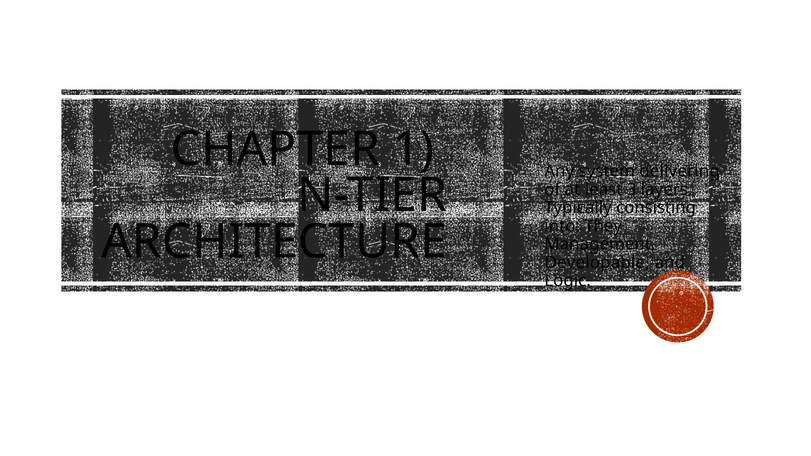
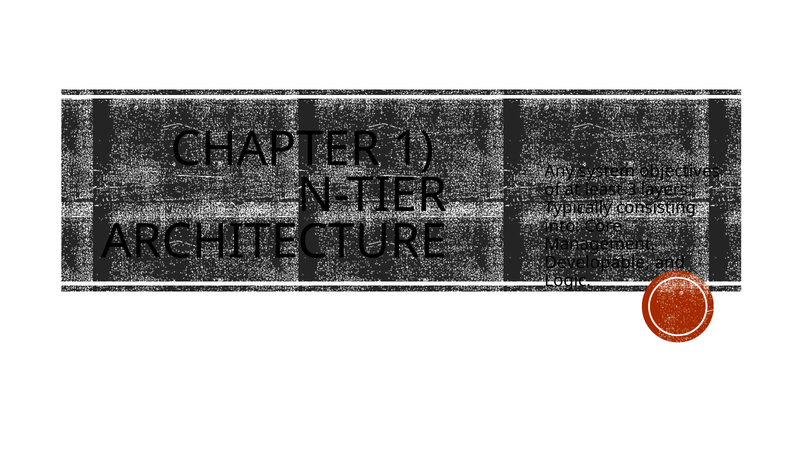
delivering: delivering -> objectives (680, 171)
They: They -> Core (603, 226)
